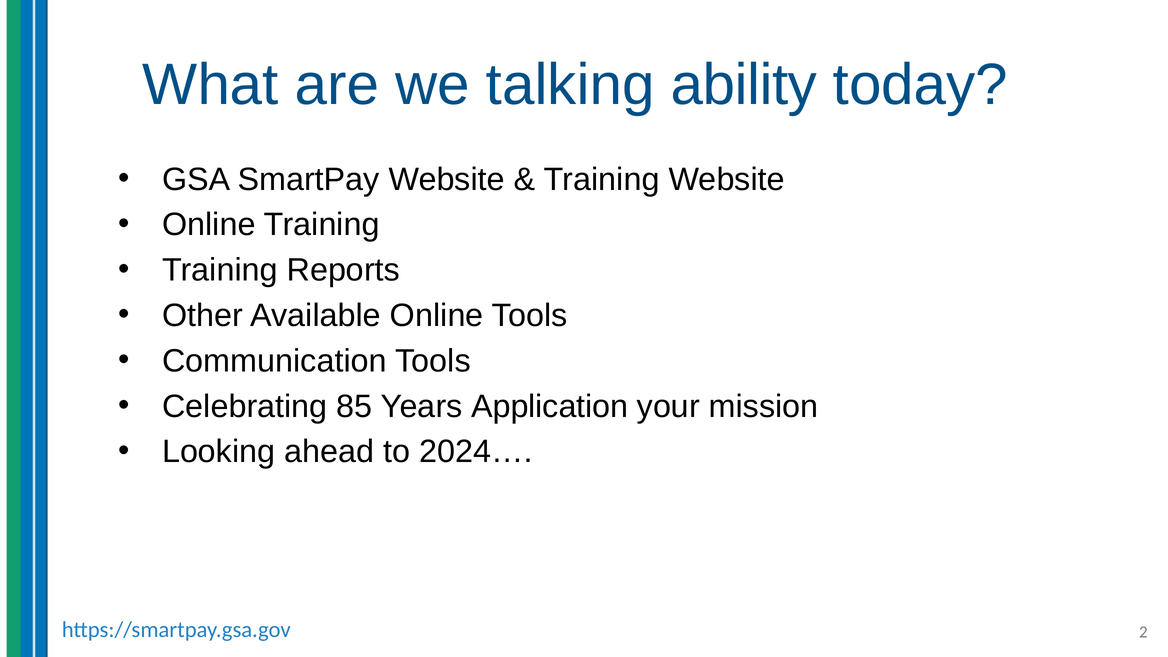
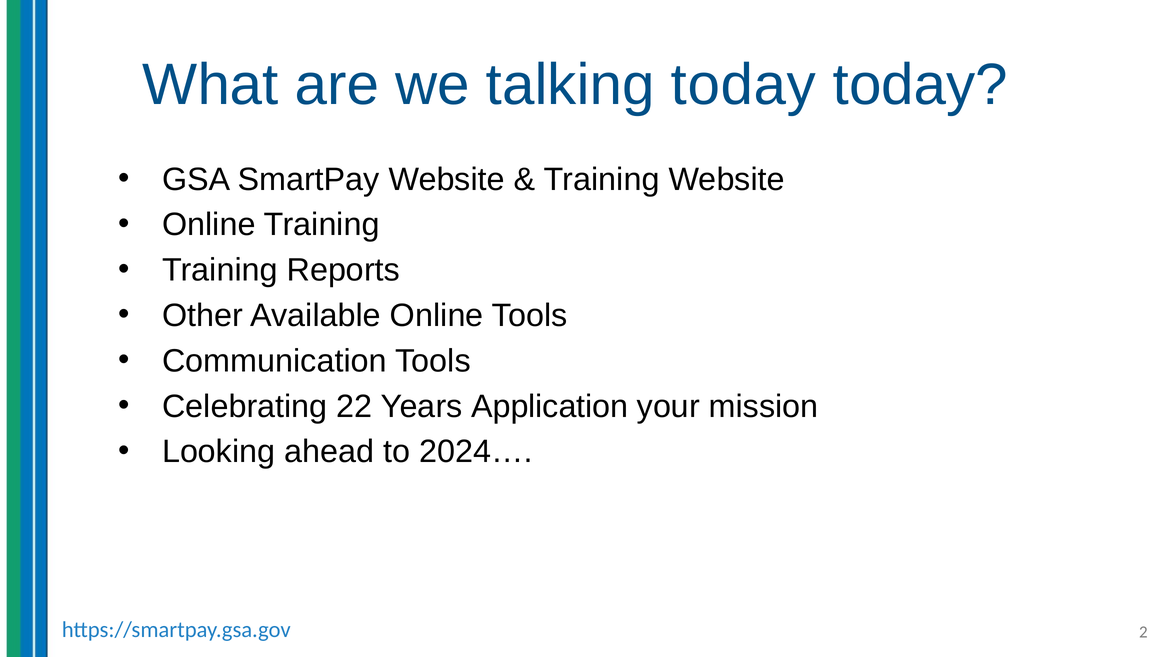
talking ability: ability -> today (743, 85)
Celebrating 85: 85 -> 22 (354, 406)
